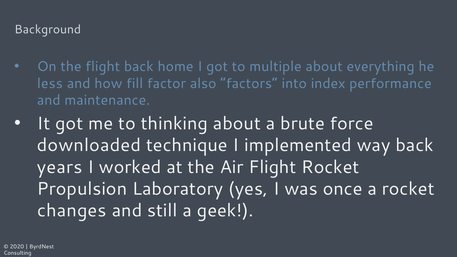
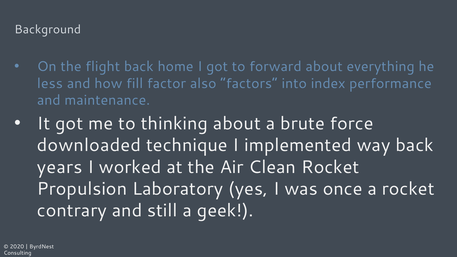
multiple: multiple -> forward (275, 67)
Air Flight: Flight -> Clean (272, 167)
changes: changes -> contrary (72, 211)
